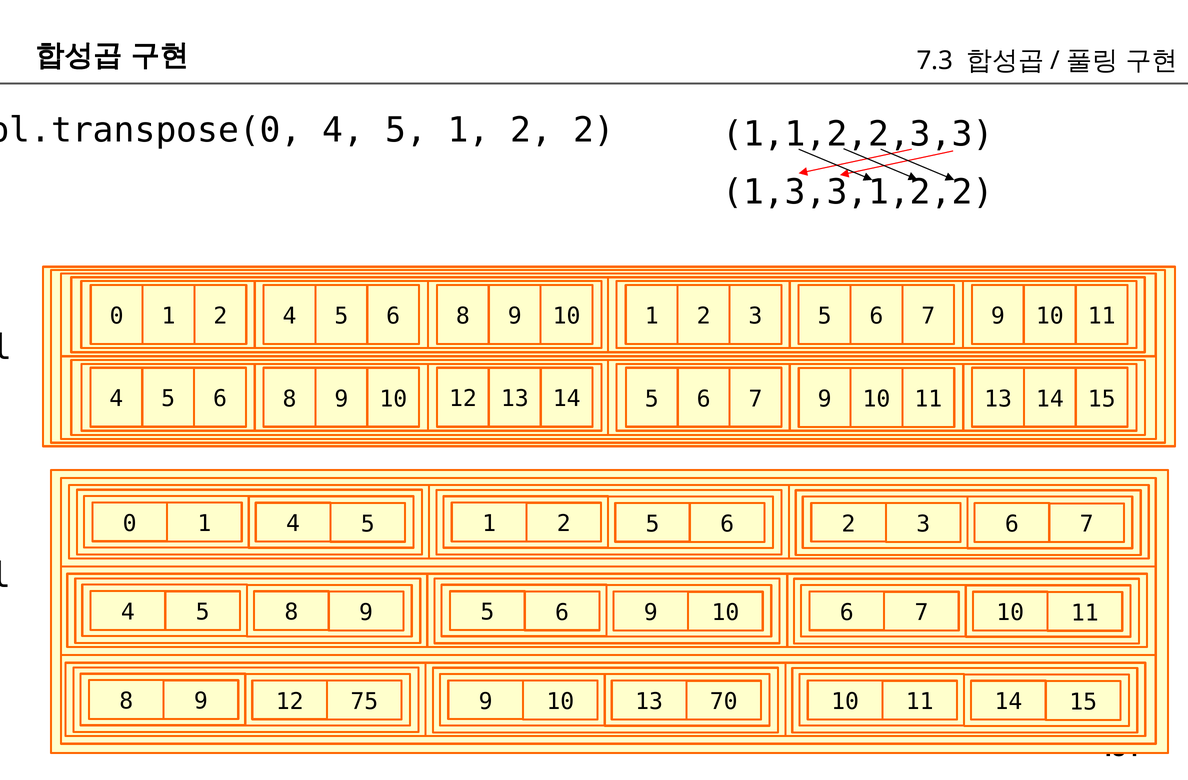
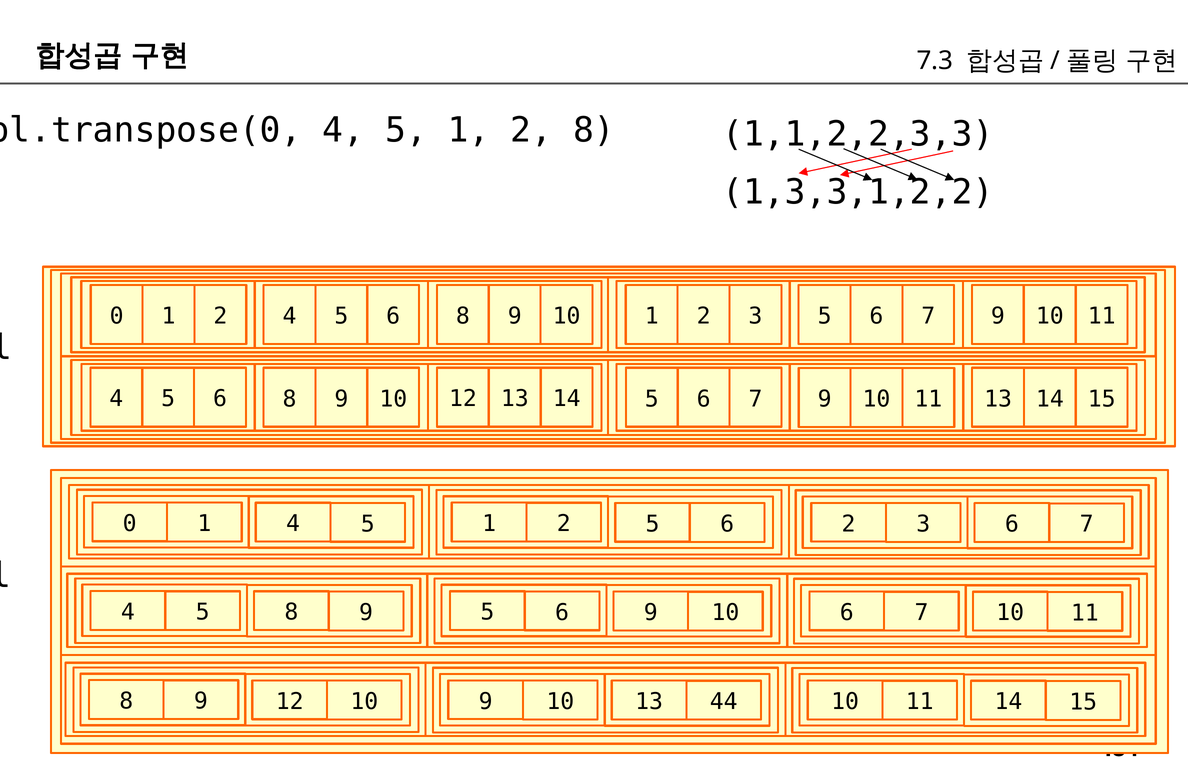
2 2: 2 -> 8 (594, 130)
12 75: 75 -> 10 (364, 702)
70: 70 -> 44 (724, 702)
